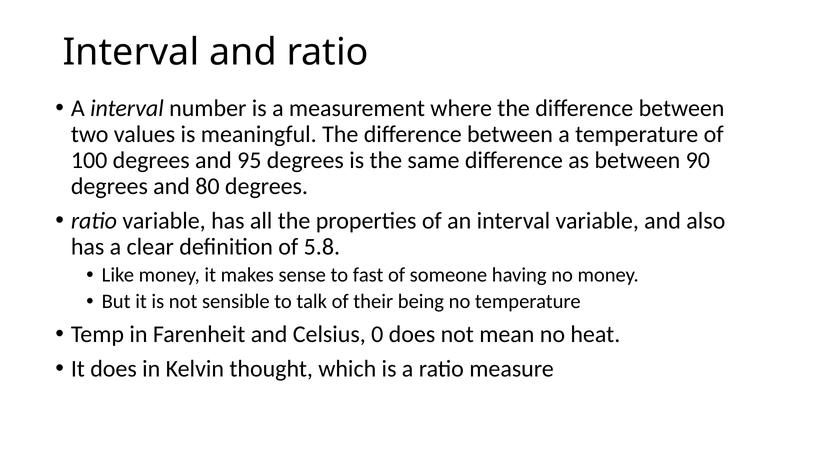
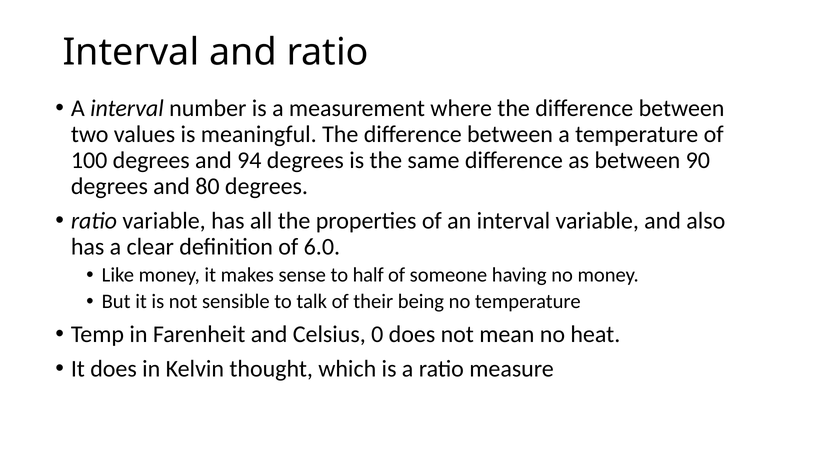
95: 95 -> 94 (249, 160)
5.8: 5.8 -> 6.0 (322, 247)
fast: fast -> half (368, 275)
